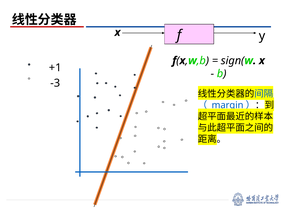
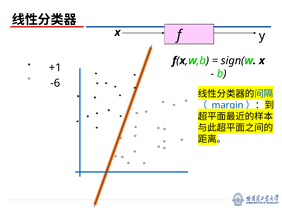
-3: -3 -> -6 (55, 83)
